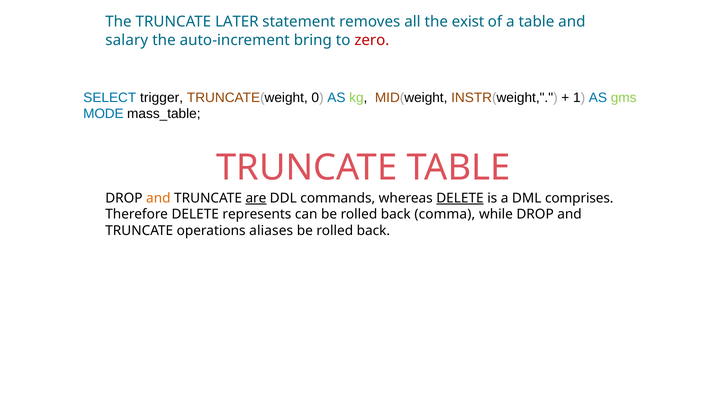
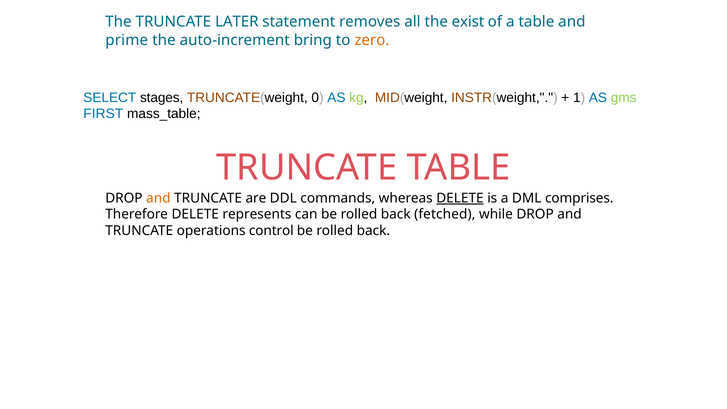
salary: salary -> prime (127, 40)
zero colour: red -> orange (372, 40)
trigger: trigger -> stages (162, 98)
MODE: MODE -> FIRST (103, 114)
are underline: present -> none (256, 198)
comma: comma -> fetched (445, 214)
aliases: aliases -> control (271, 231)
